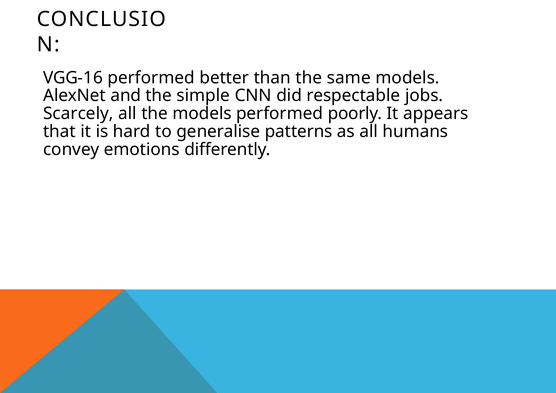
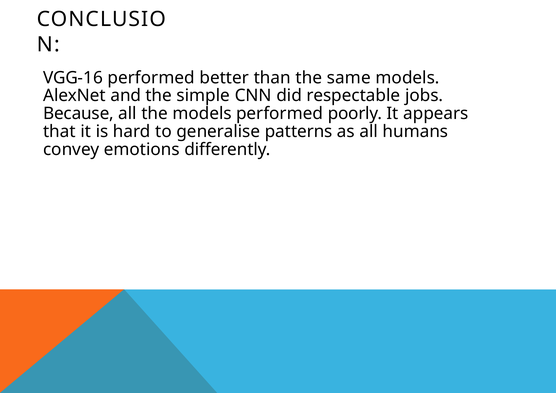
Scarcely: Scarcely -> Because (78, 114)
